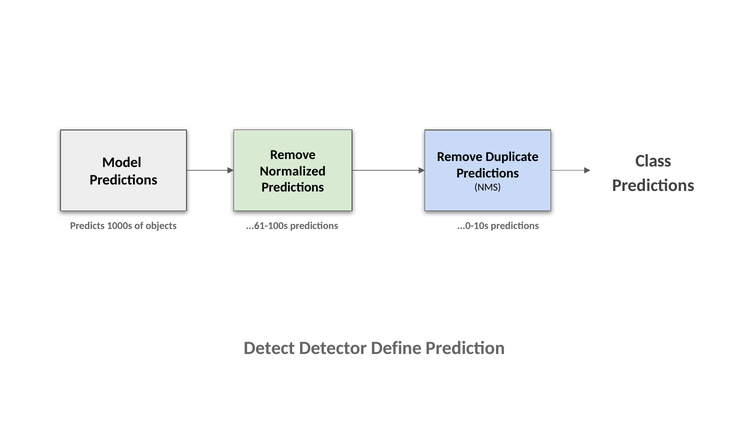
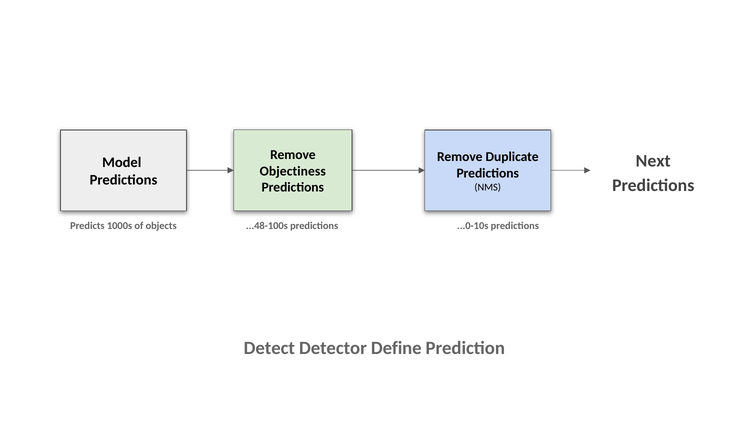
Class: Class -> Next (653, 161)
Normalized: Normalized -> Objectiness (293, 171)
...61-100s: ...61-100s -> ...48-100s (267, 226)
